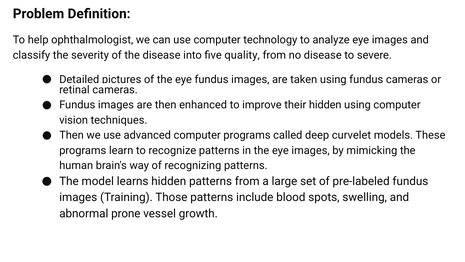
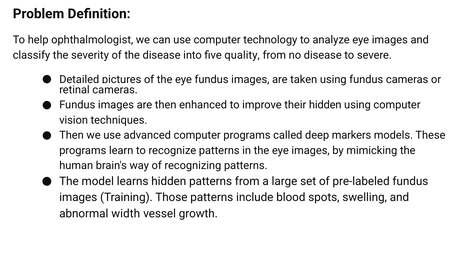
curvelet: curvelet -> markers (352, 135)
prone: prone -> width (126, 213)
